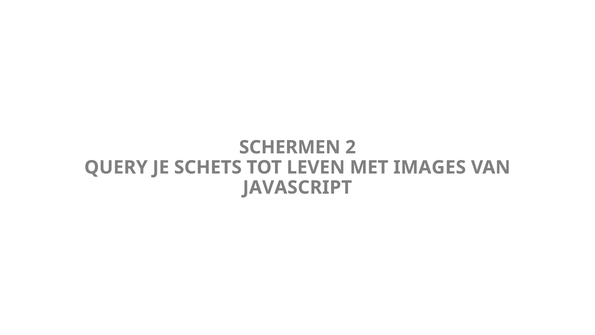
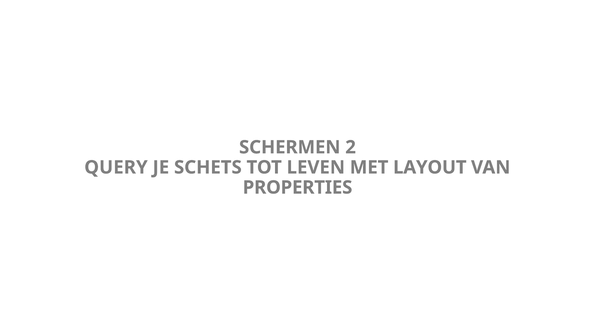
IMAGES: IMAGES -> LAYOUT (430, 167)
JAVASCRIPT: JAVASCRIPT -> PROPERTIES (298, 187)
